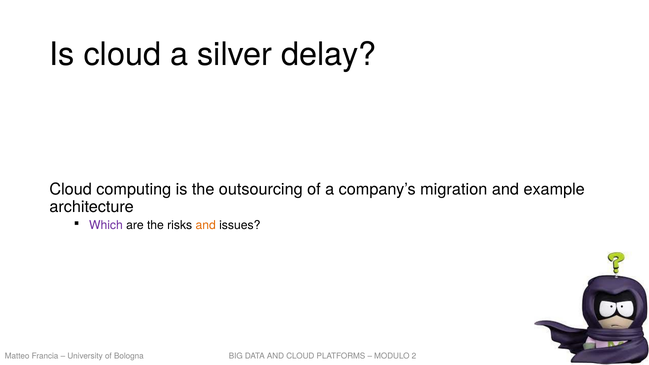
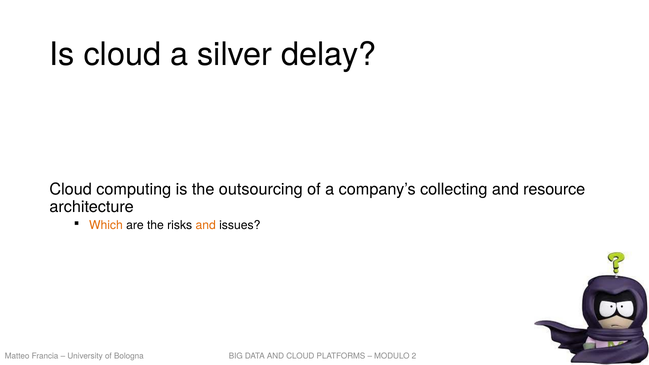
migration: migration -> collecting (454, 189)
example: example -> resource (554, 189)
Which colour: purple -> orange (106, 225)
